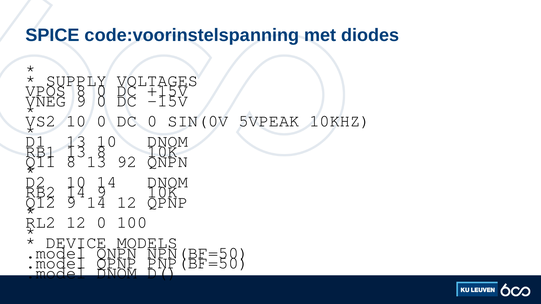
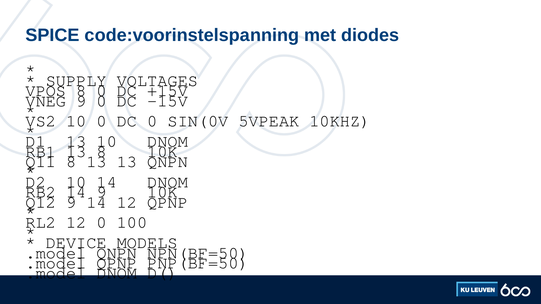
92: 92 -> 13 (127, 162)
